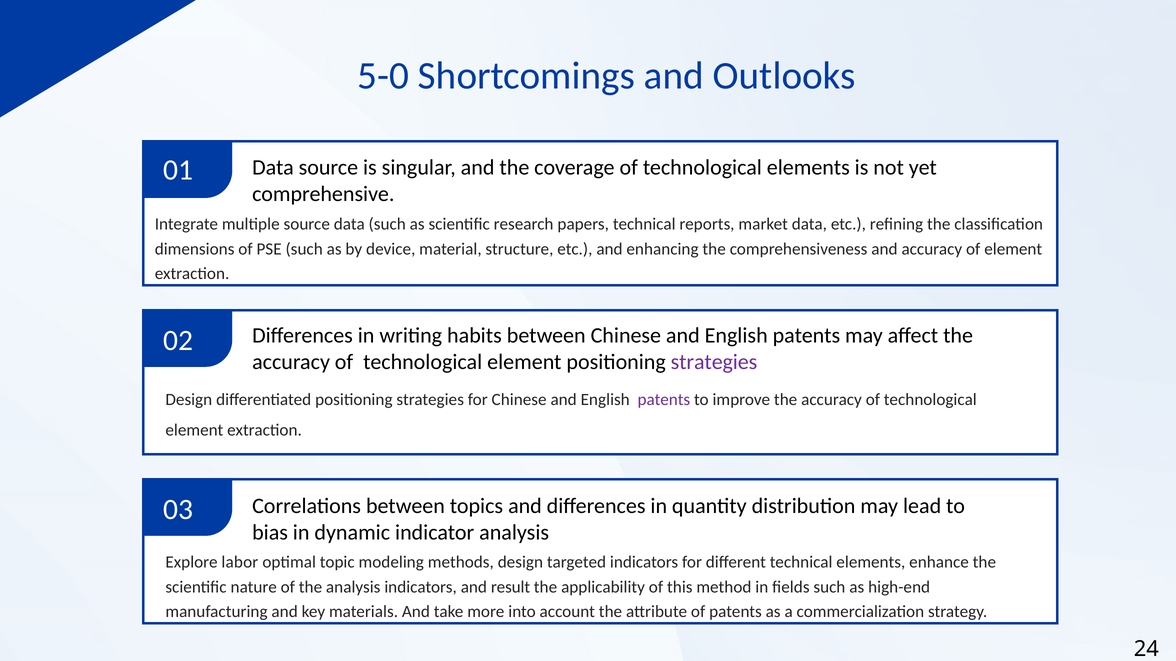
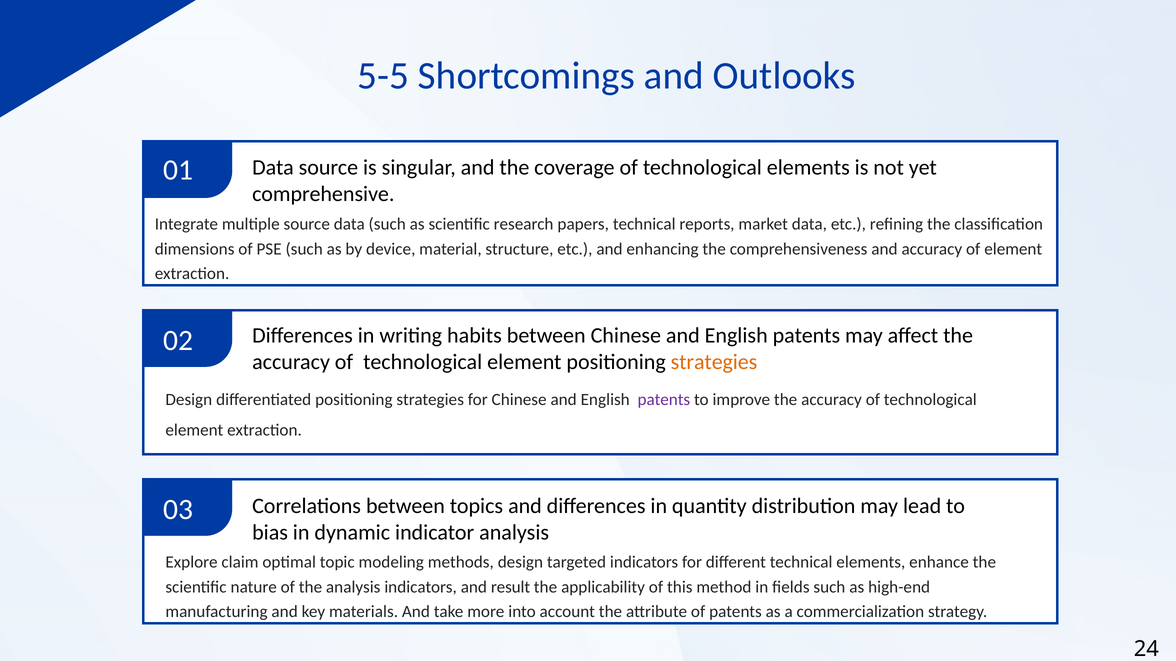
5-0: 5-0 -> 5-5 (383, 76)
strategies colour: purple -> orange (714, 362)
labor: labor -> claim (240, 563)
